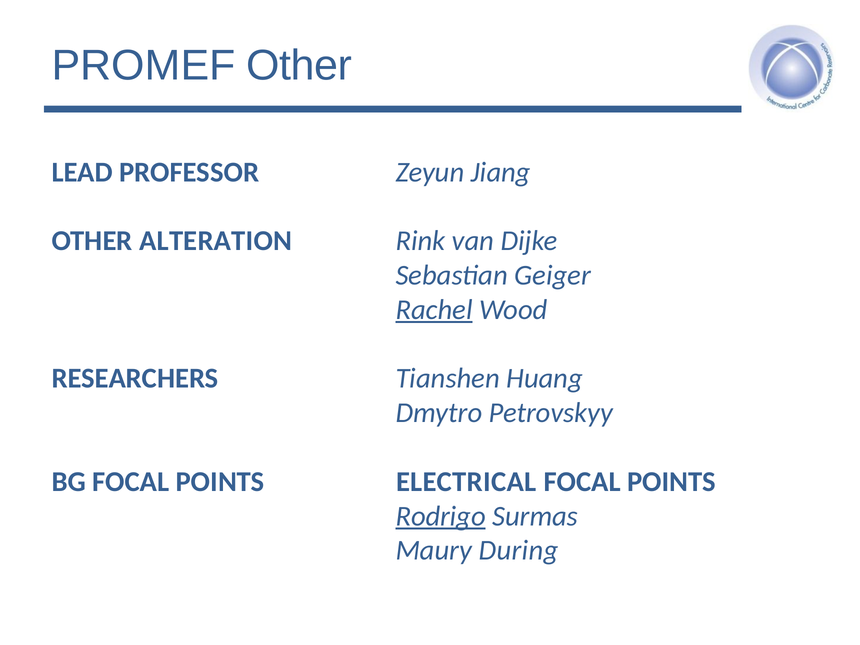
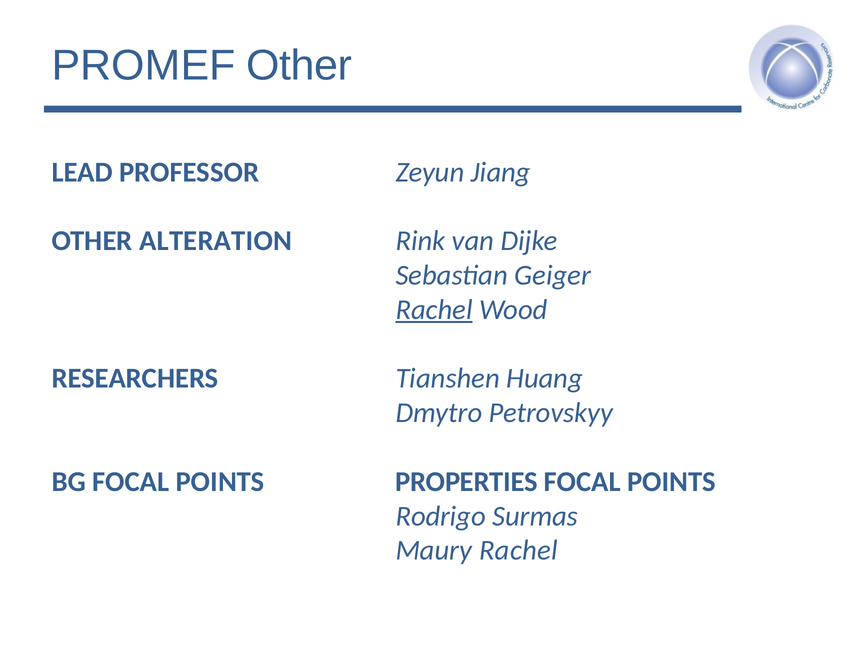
ELECTRICAL: ELECTRICAL -> PROPERTIES (467, 482)
Rodrigo underline: present -> none (441, 516)
Maury During: During -> Rachel (518, 551)
